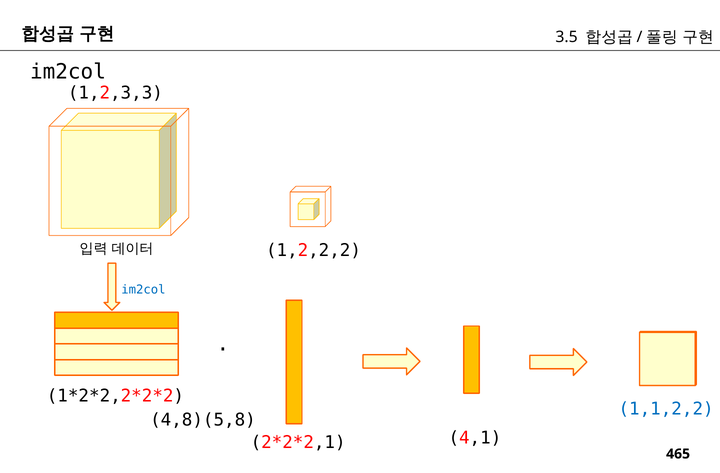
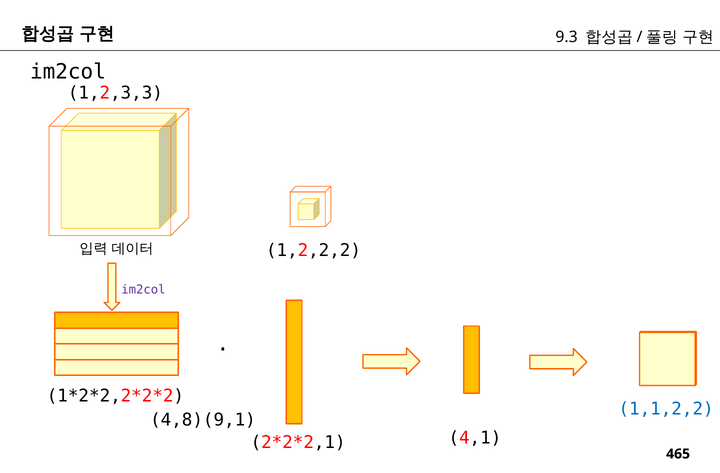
3.5: 3.5 -> 9.3 (567, 37)
im2col colour: blue -> purple (143, 290)
4,8)(5,8: 4,8)(5,8 -> 4,8)(9,1 (203, 420)
